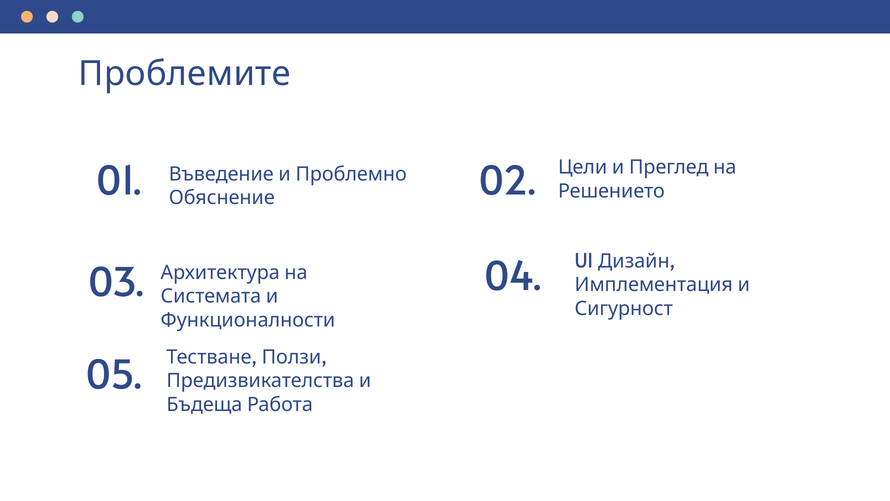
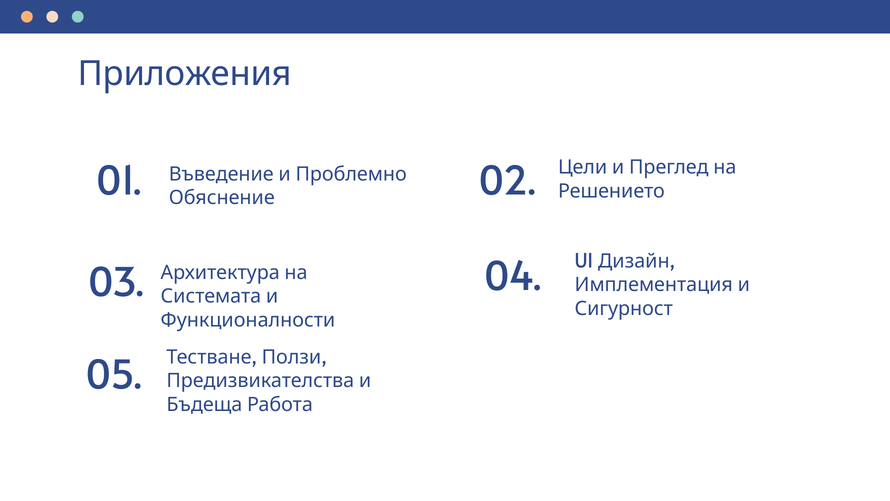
Проблемите: Проблемите -> Приложения (185, 74)
